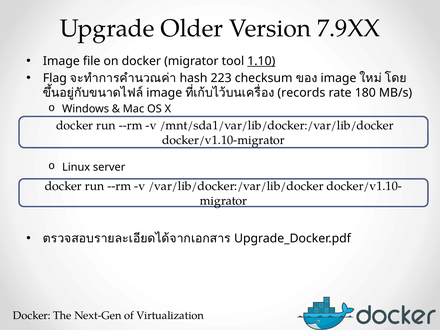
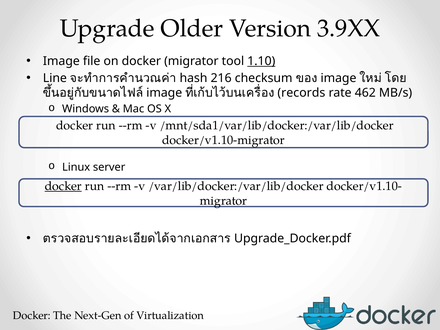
7.9XX: 7.9XX -> 3.9XX (349, 29)
Flag: Flag -> Line (55, 78)
223: 223 -> 216 (221, 78)
180: 180 -> 462 (365, 93)
docker underline: none -> present (63, 186)
